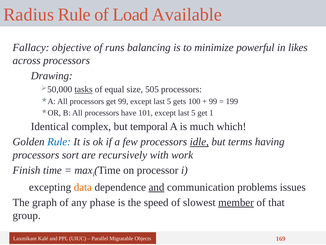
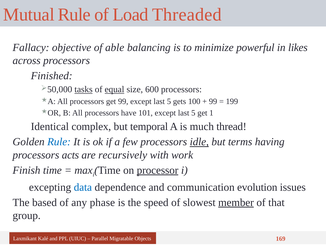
Radius: Radius -> Mutual (29, 14)
Available: Available -> Threaded (187, 14)
runs: runs -> able (115, 47)
Drawing: Drawing -> Finished (52, 76)
equal underline: none -> present (114, 89)
505: 505 -> 600 (152, 89)
which: which -> thread (231, 126)
sort: sort -> acts (70, 155)
processor underline: none -> present (158, 170)
data colour: orange -> blue (83, 187)
and underline: present -> none (156, 187)
problems: problems -> evolution (257, 187)
graph: graph -> based (45, 202)
